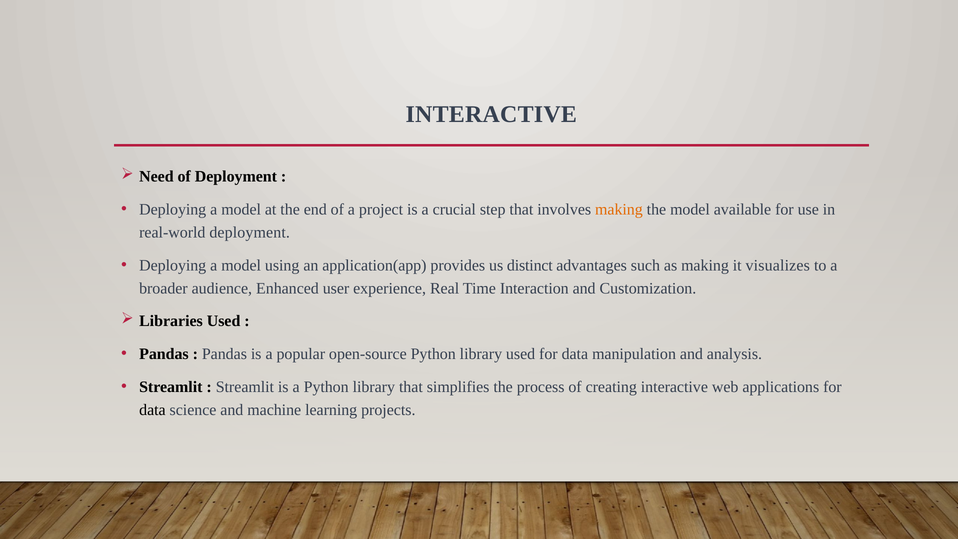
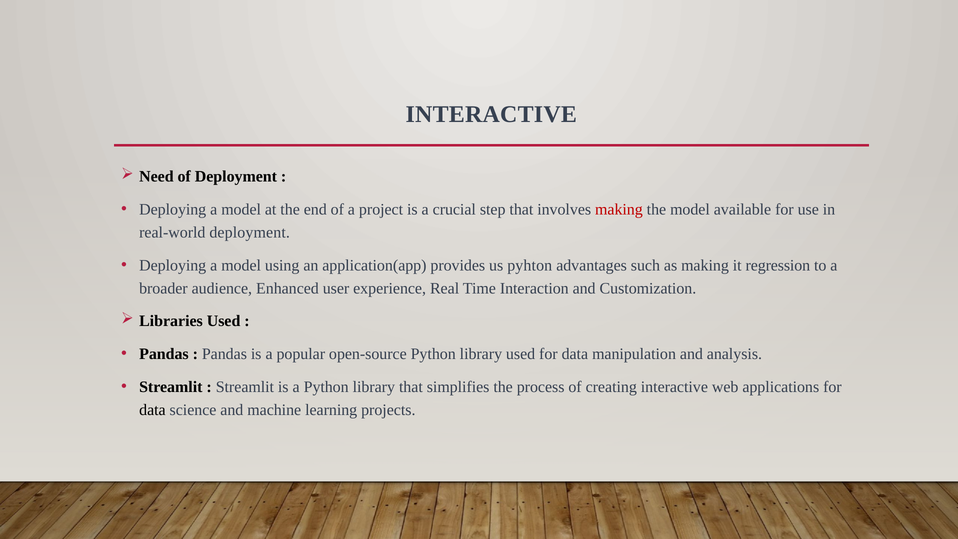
making colour: orange -> red (619, 209)
distinct: distinct -> pyhton (530, 265)
visualizes: visualizes -> regression (778, 265)
